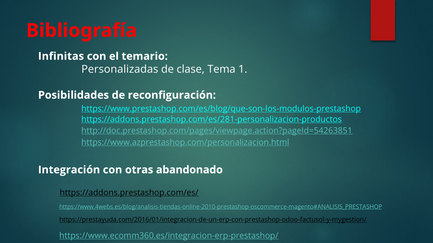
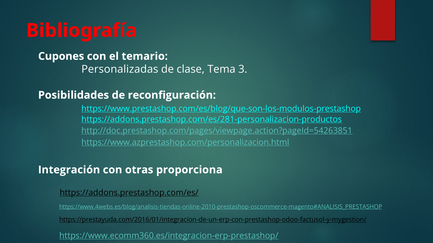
Infinitas: Infinitas -> Cupones (61, 56)
1: 1 -> 3 (243, 69)
abandonado: abandonado -> proporciona (189, 170)
